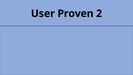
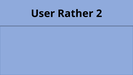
Proven: Proven -> Rather (75, 14)
